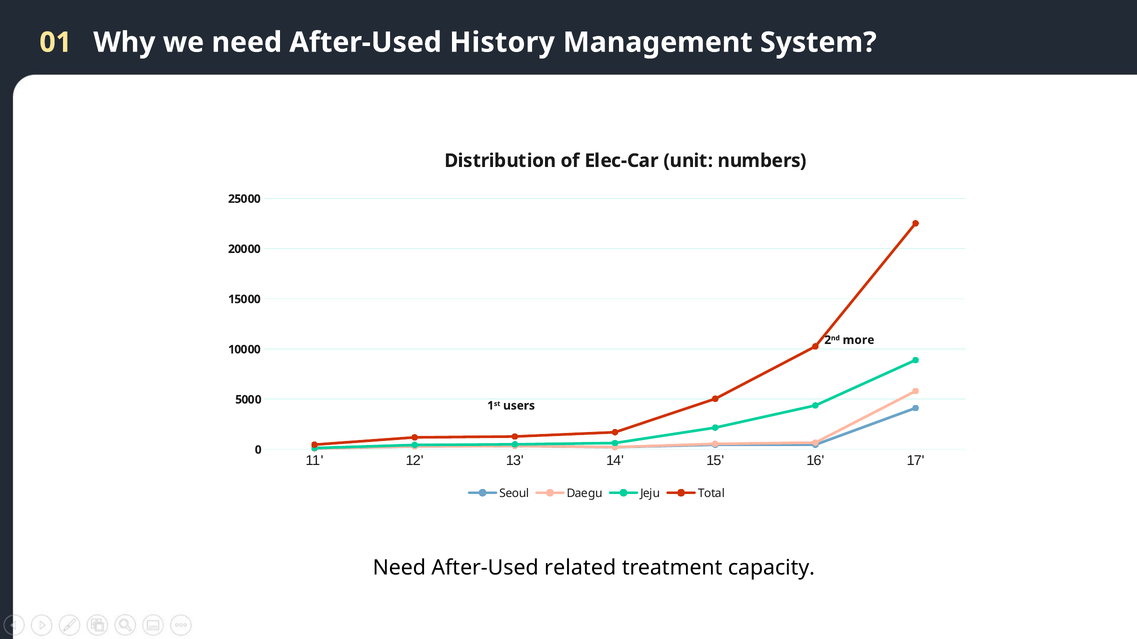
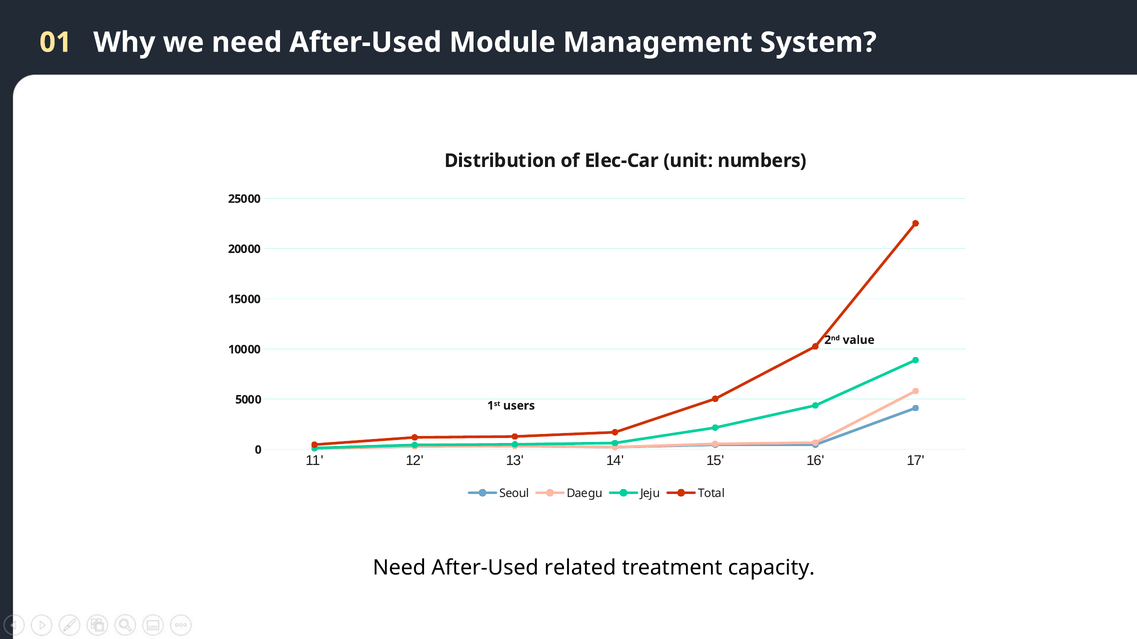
History: History -> Module (502, 42)
more: more -> value (859, 340)
